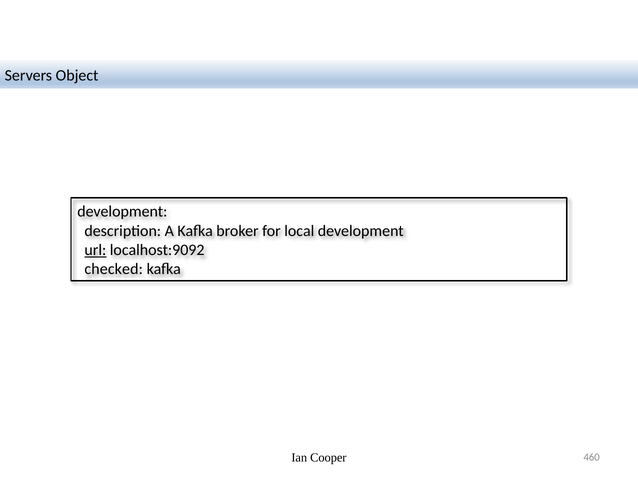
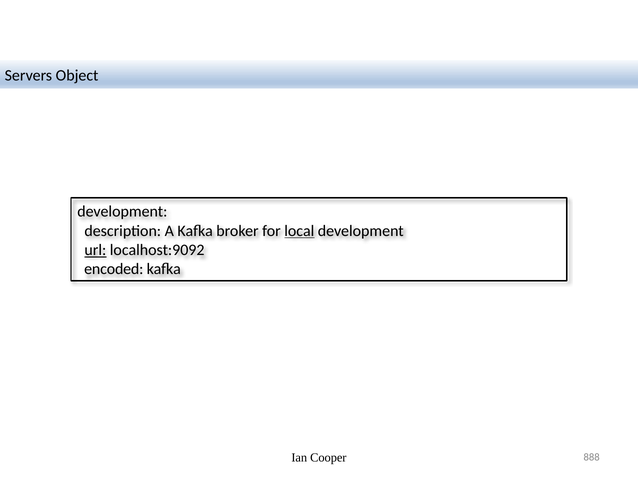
local underline: none -> present (299, 231)
checked: checked -> encoded (114, 269)
460: 460 -> 888 (592, 457)
